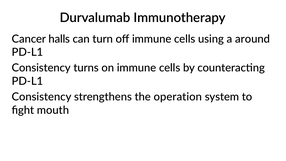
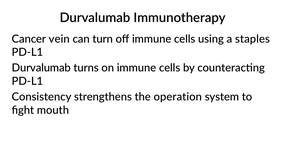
halls: halls -> vein (59, 39)
around: around -> staples (253, 39)
Consistency: Consistency -> Durvalumab (41, 68)
